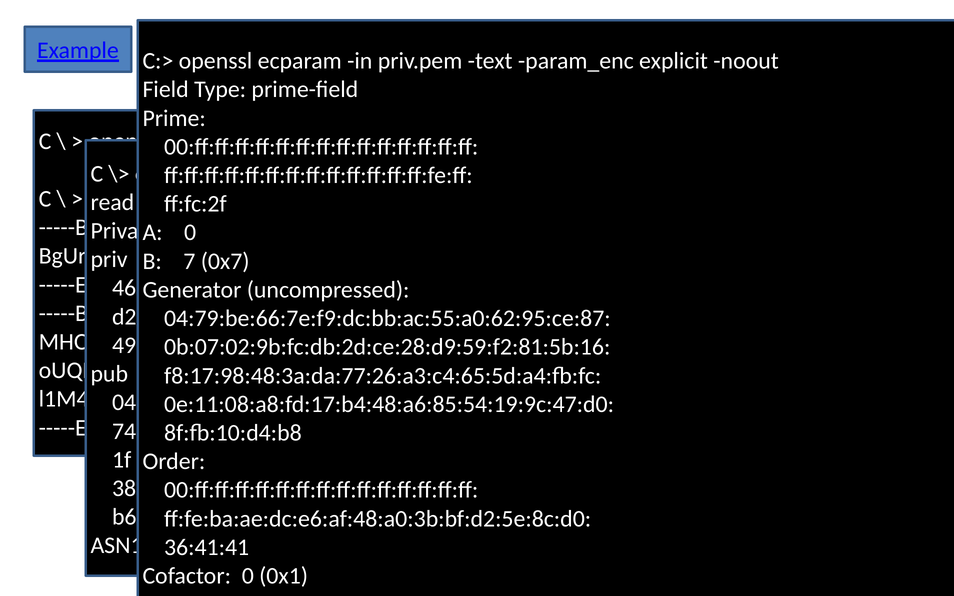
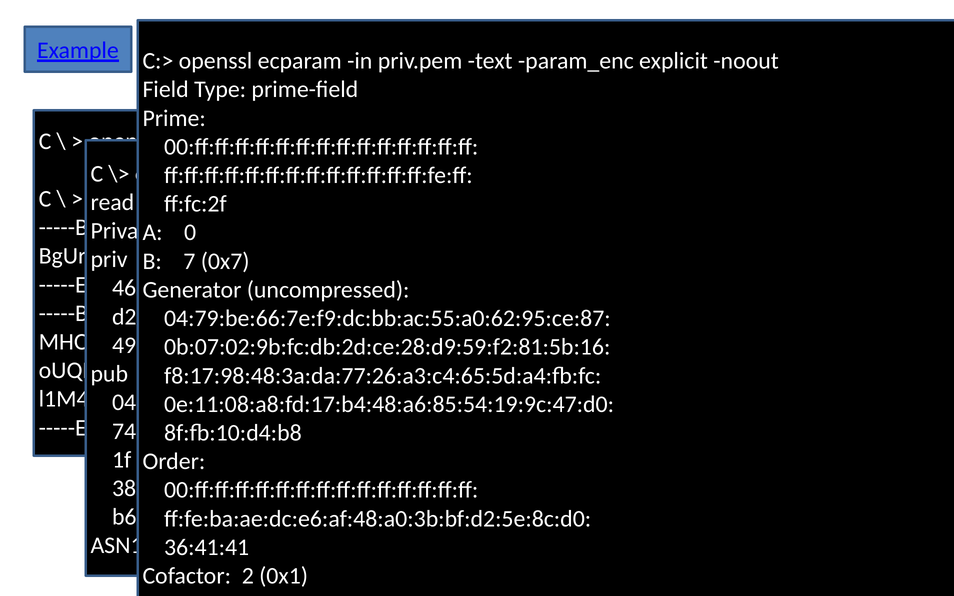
Cofactor 0: 0 -> 2 (248, 576)
